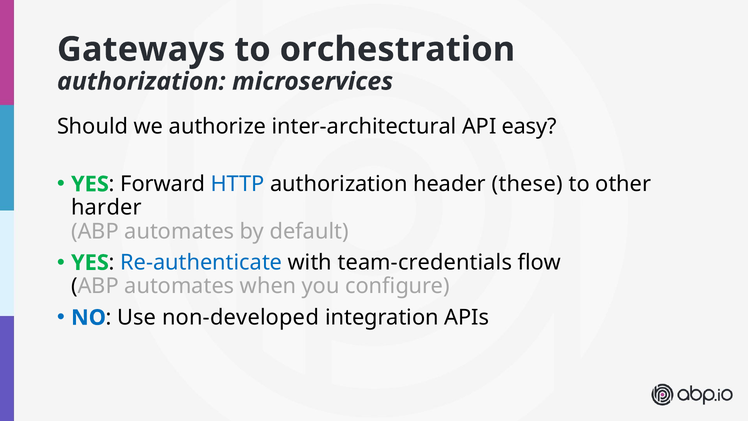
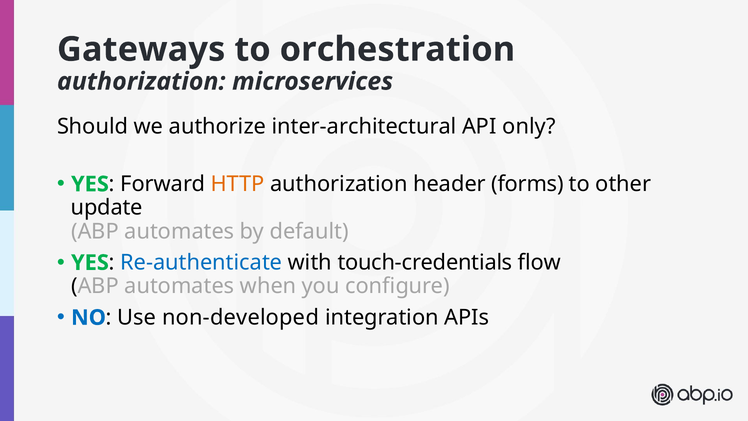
easy: easy -> only (529, 126)
HTTP colour: blue -> orange (238, 184)
these: these -> forms (527, 184)
harder: harder -> update (107, 208)
team-credentials: team-credentials -> touch-credentials (425, 263)
